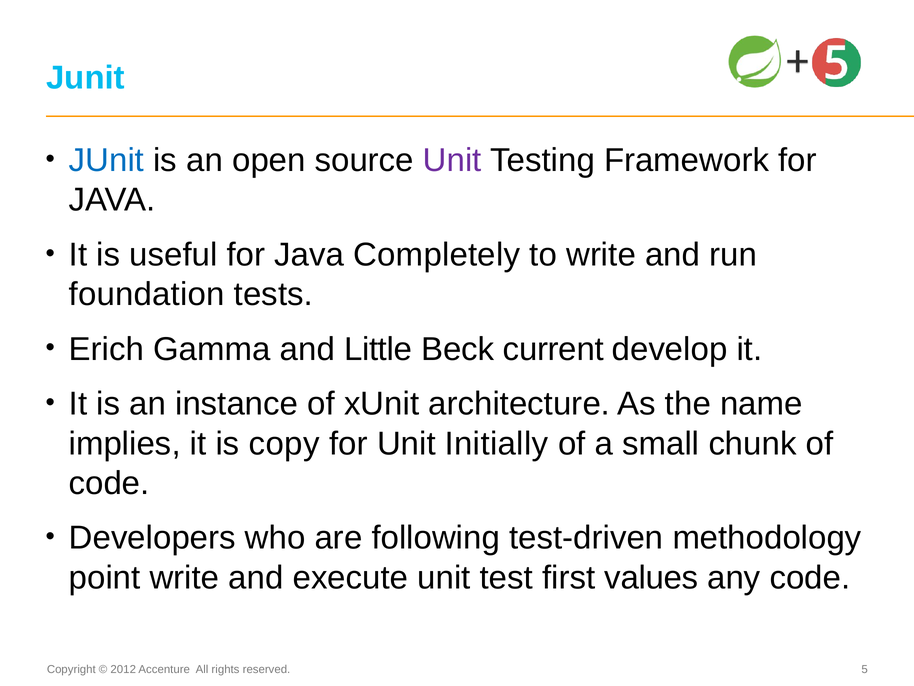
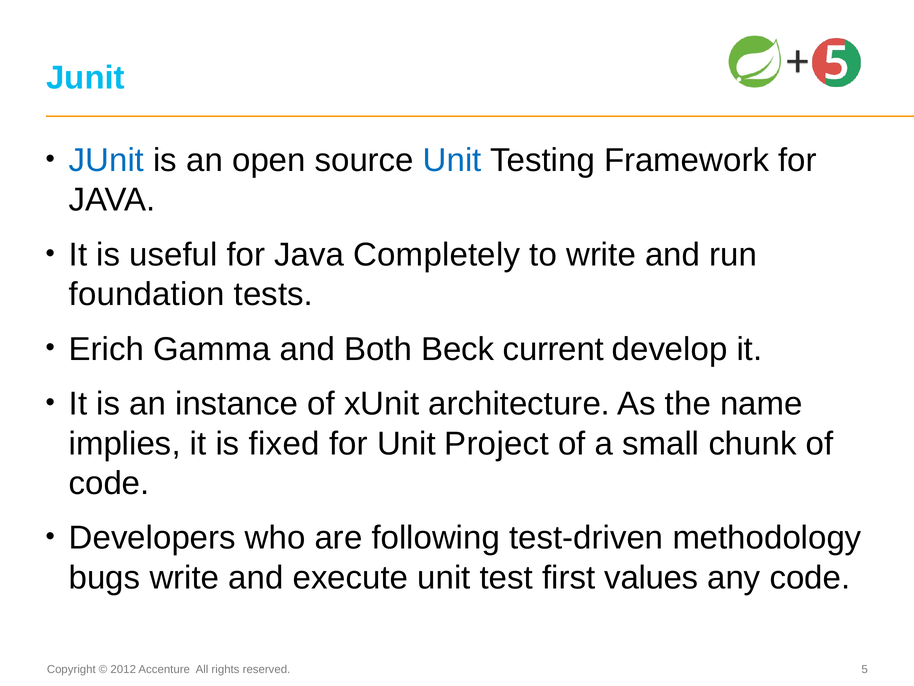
Unit colour: purple -> blue (452, 160)
Little: Little -> Both (378, 349)
copy: copy -> fixed (284, 443)
Initially: Initially -> Project (497, 443)
point: point -> bugs (105, 577)
